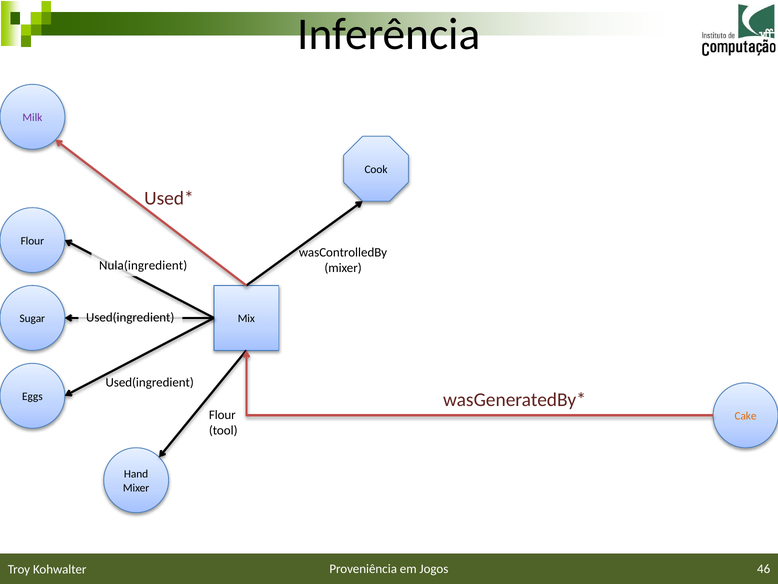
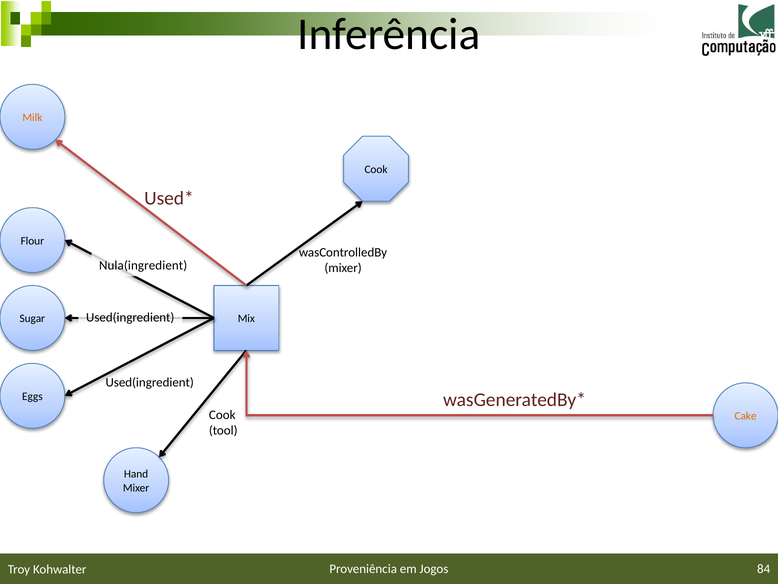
Milk colour: purple -> orange (32, 117)
Flour: Flour -> Cook (222, 414)
46: 46 -> 84 (764, 569)
